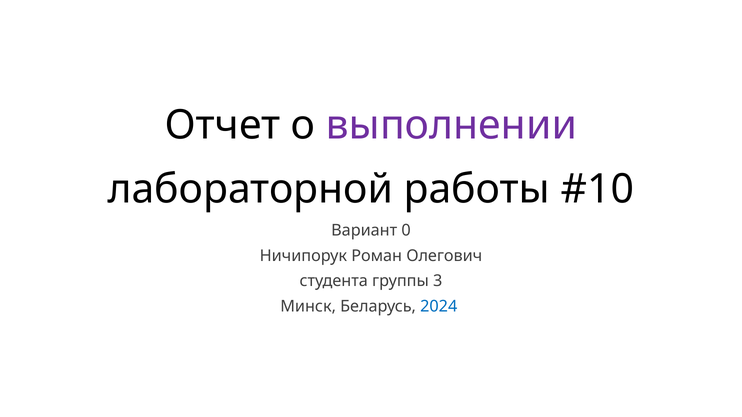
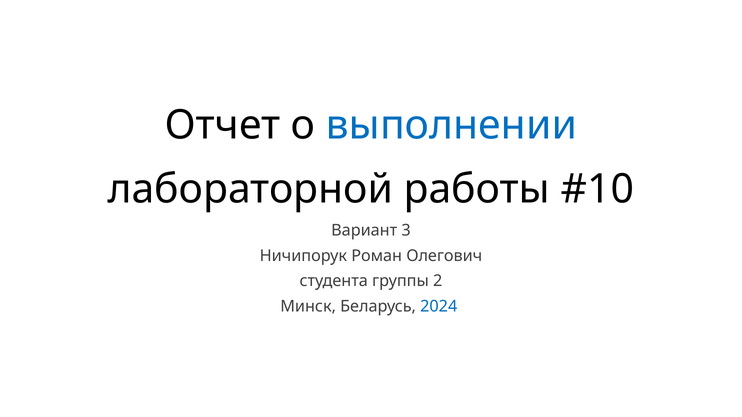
выполнении colour: purple -> blue (451, 125)
0: 0 -> 3 (406, 231)
3: 3 -> 2 (438, 281)
